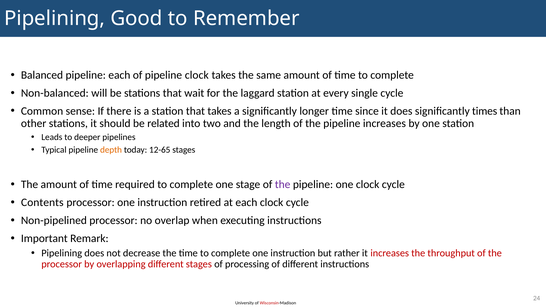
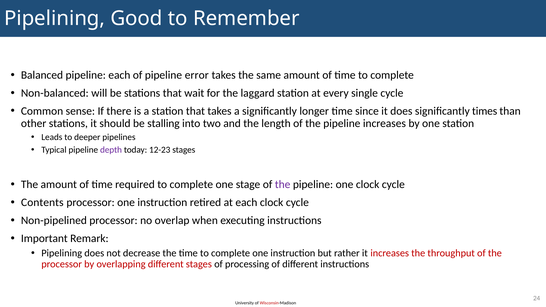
pipeline clock: clock -> error (197, 75)
related: related -> stalling (163, 123)
depth colour: orange -> purple (111, 150)
12-65: 12-65 -> 12-23 (160, 150)
